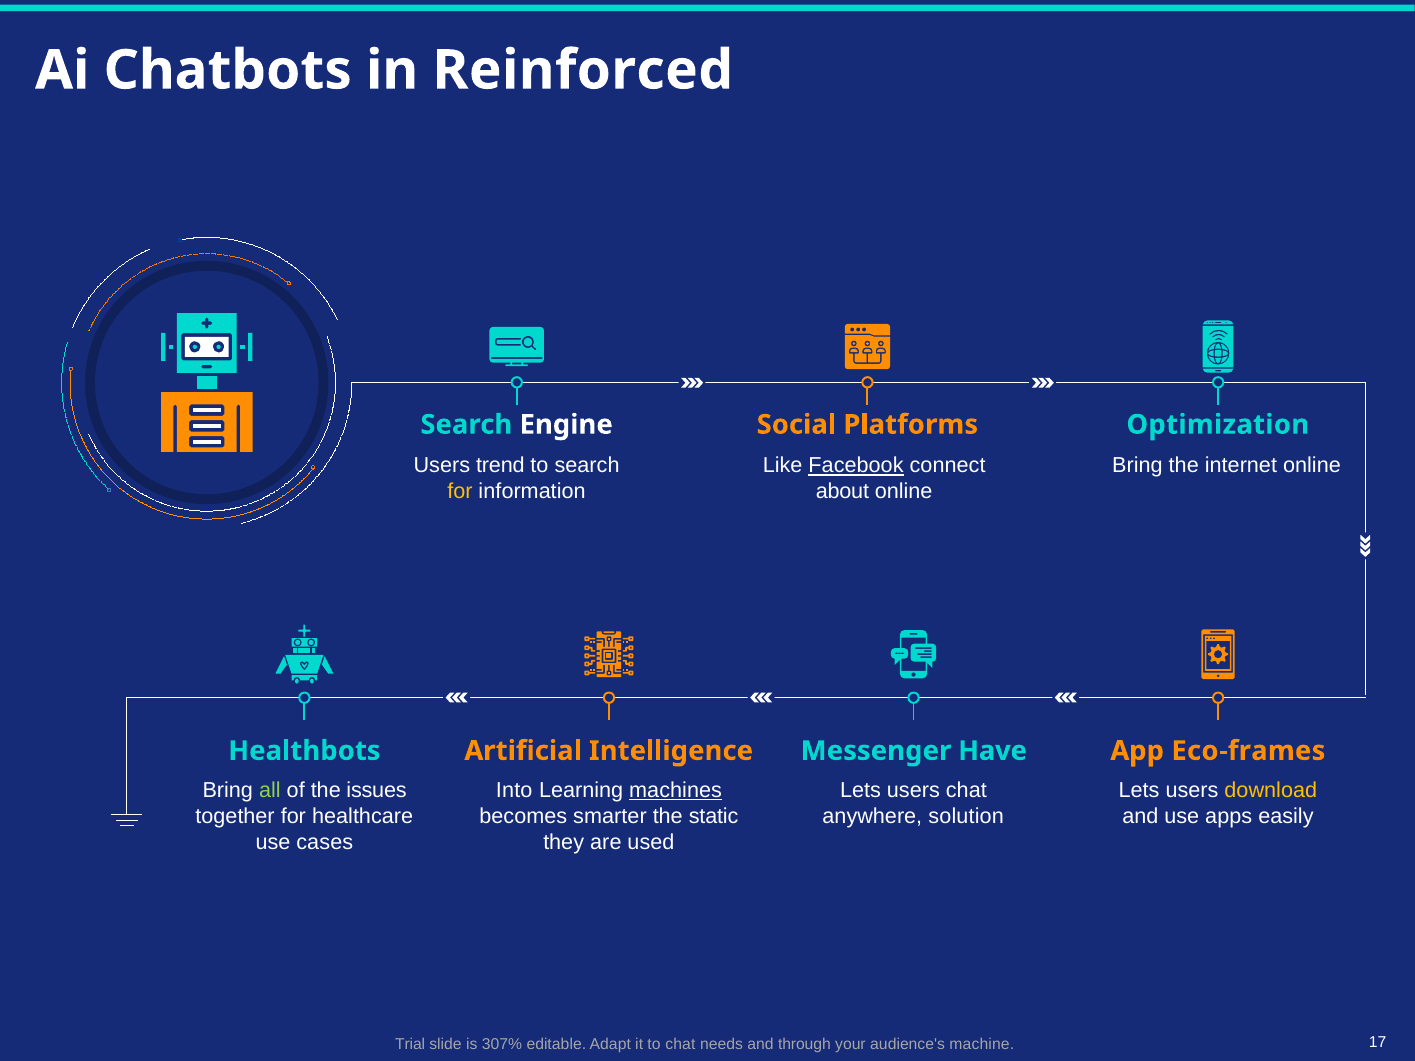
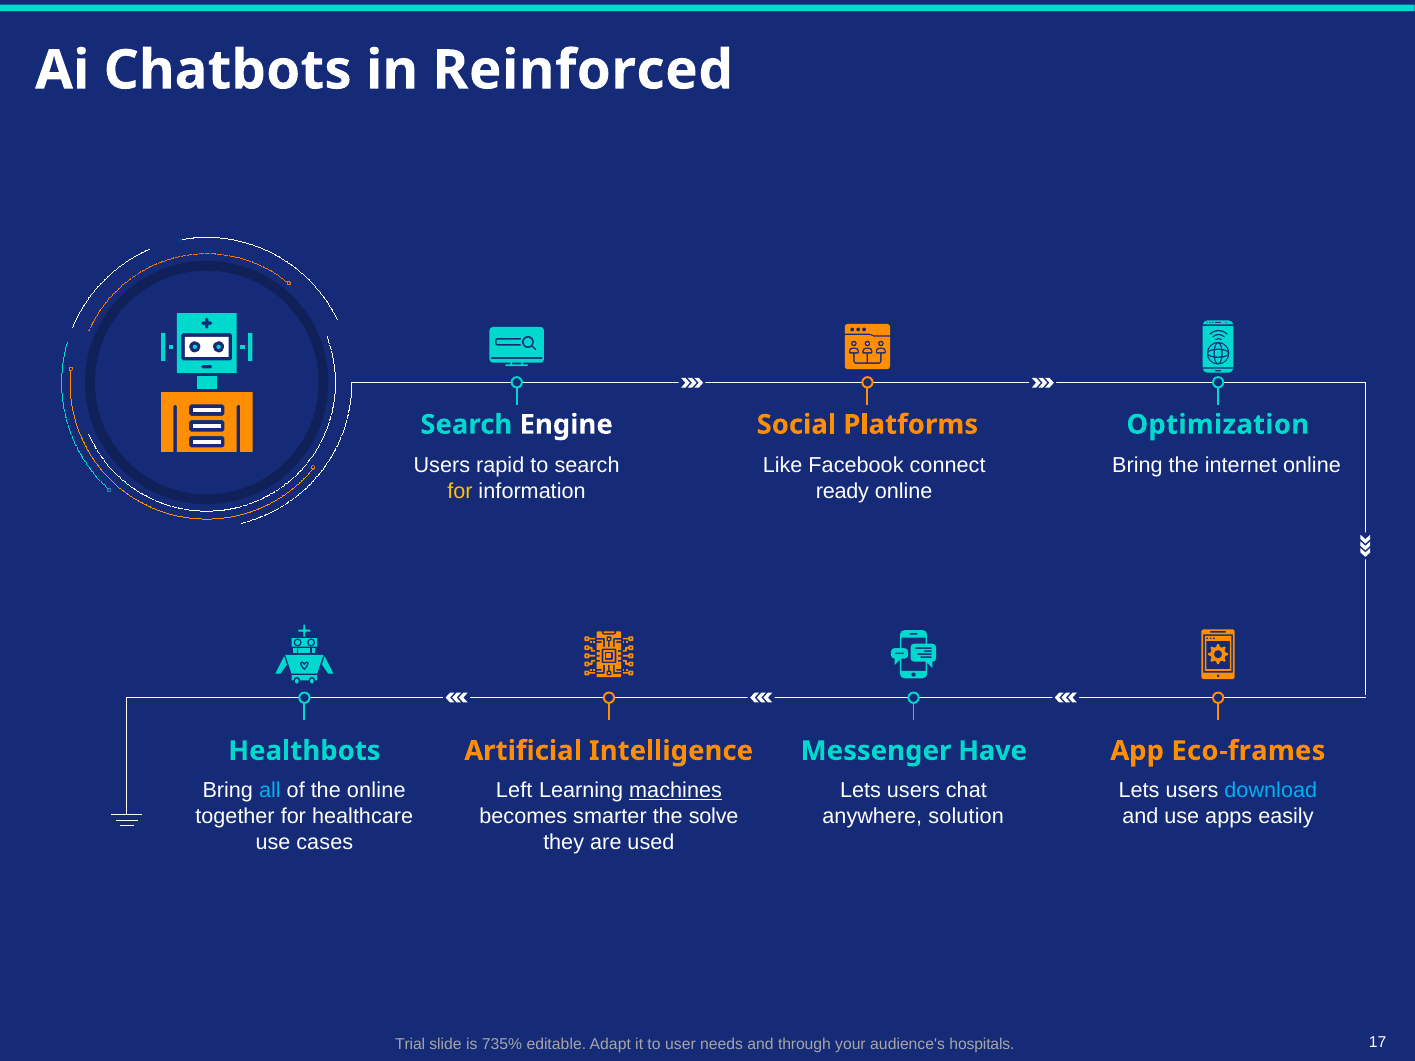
trend: trend -> rapid (500, 466)
Facebook underline: present -> none (856, 466)
about: about -> ready (842, 492)
all colour: light green -> light blue (270, 791)
the issues: issues -> online (376, 791)
Into: Into -> Left (514, 791)
download colour: yellow -> light blue (1271, 791)
static: static -> solve (714, 816)
307%: 307% -> 735% (502, 1045)
to chat: chat -> user (680, 1045)
machine: machine -> hospitals (982, 1045)
